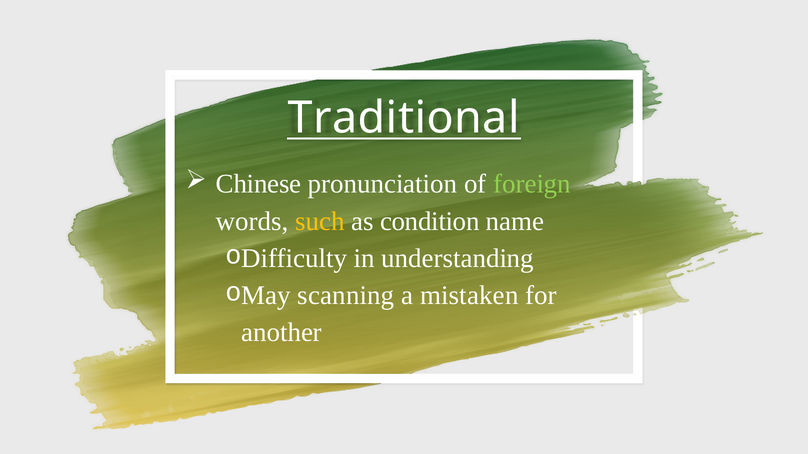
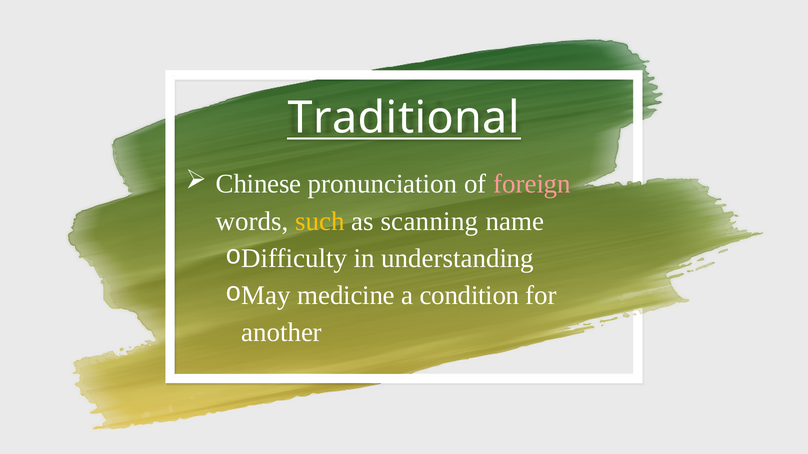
foreign colour: light green -> pink (532, 184)
condition: condition -> scanning (430, 221)
scanning: scanning -> medicine (346, 296)
mistaken: mistaken -> condition (470, 296)
